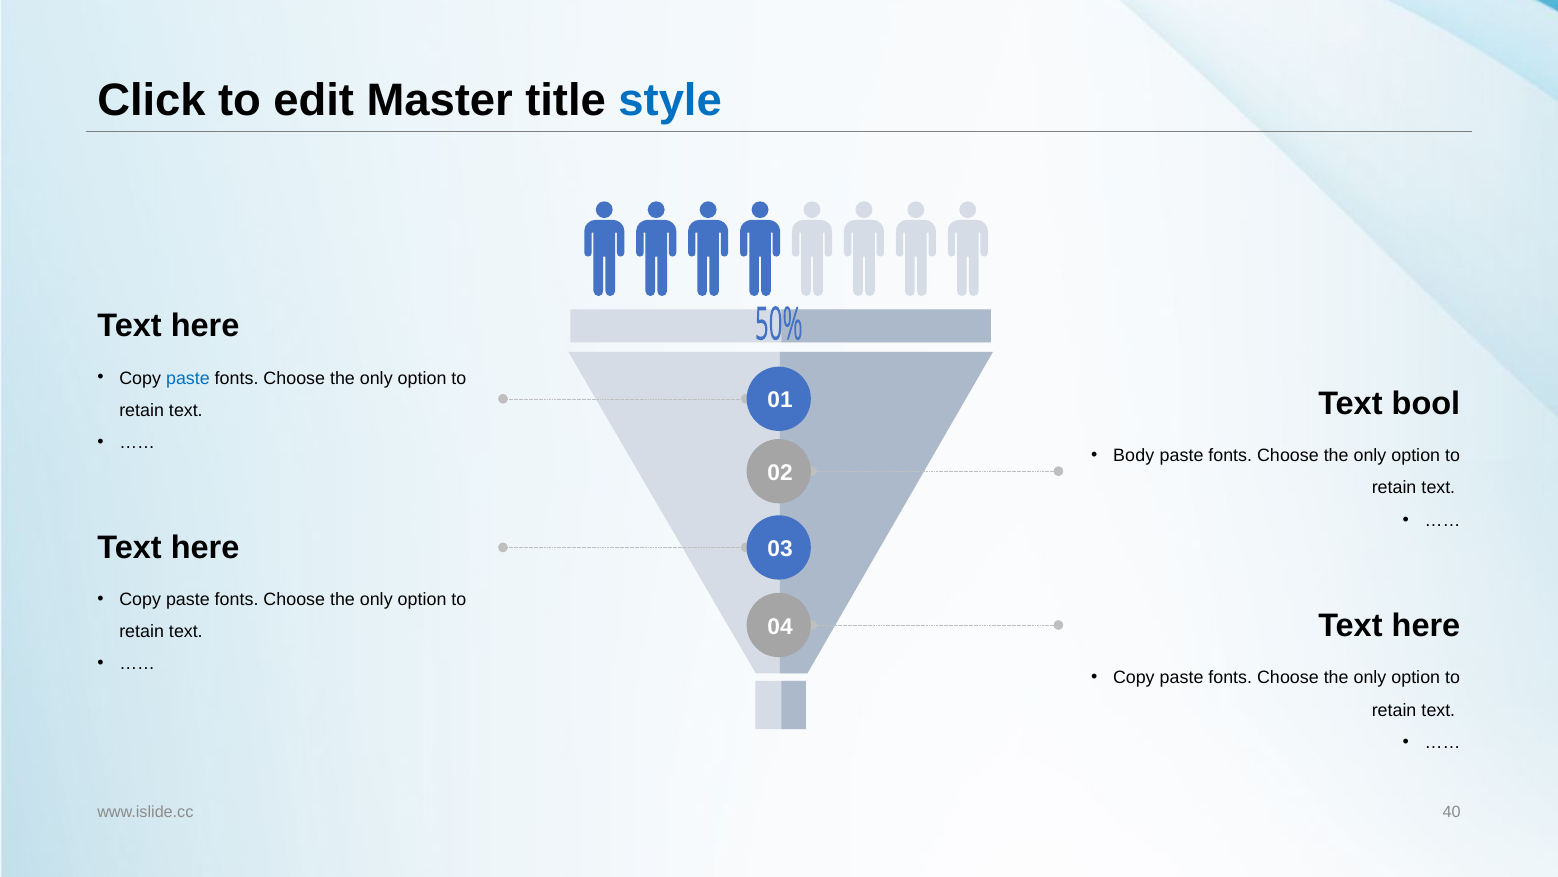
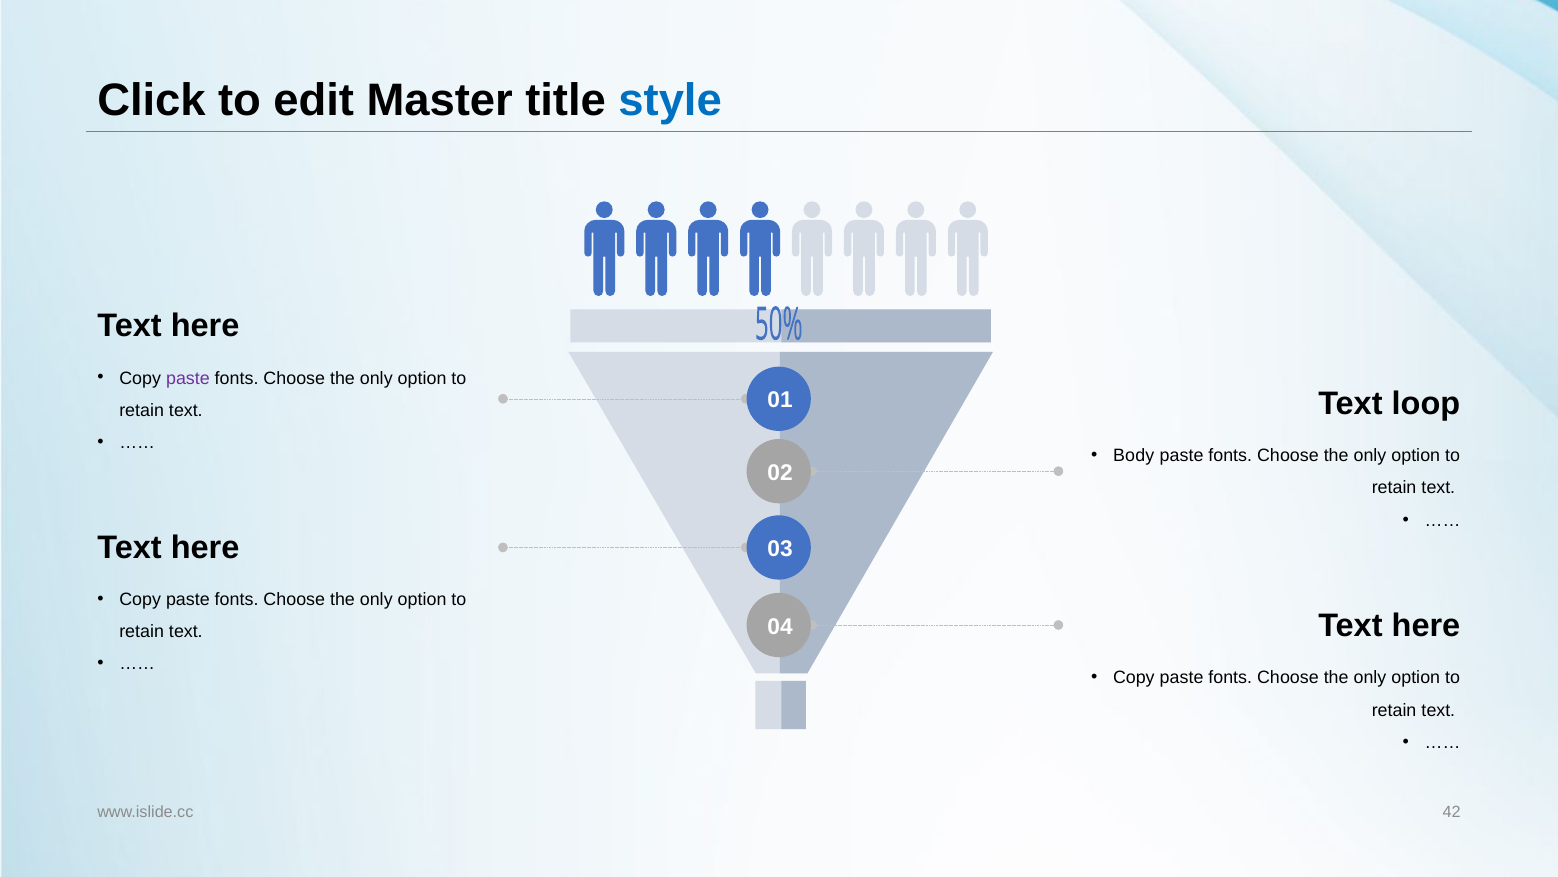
paste colour: blue -> purple (188, 378)
bool: bool -> loop (1426, 404)
40: 40 -> 42 (1452, 812)
